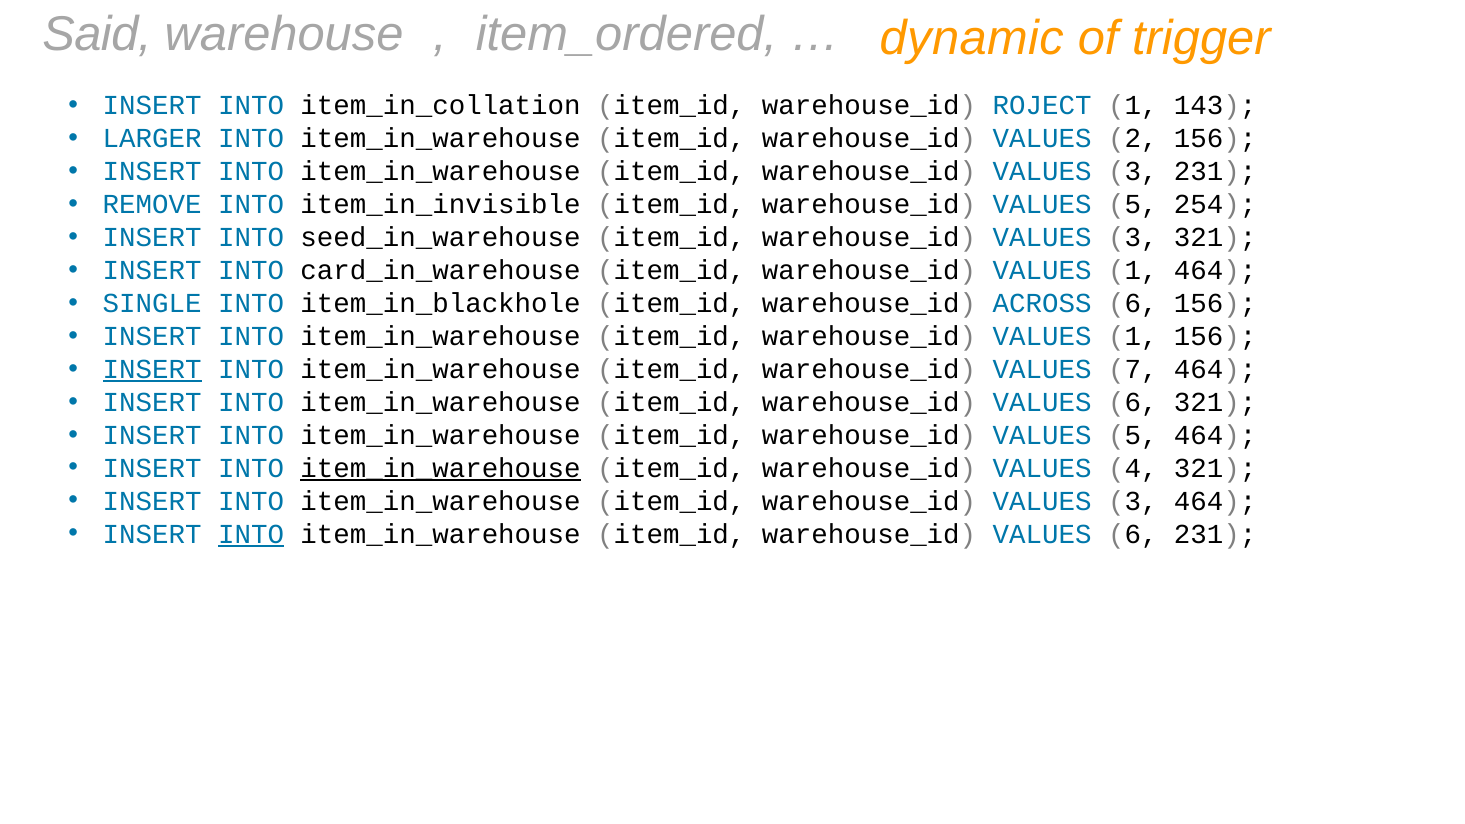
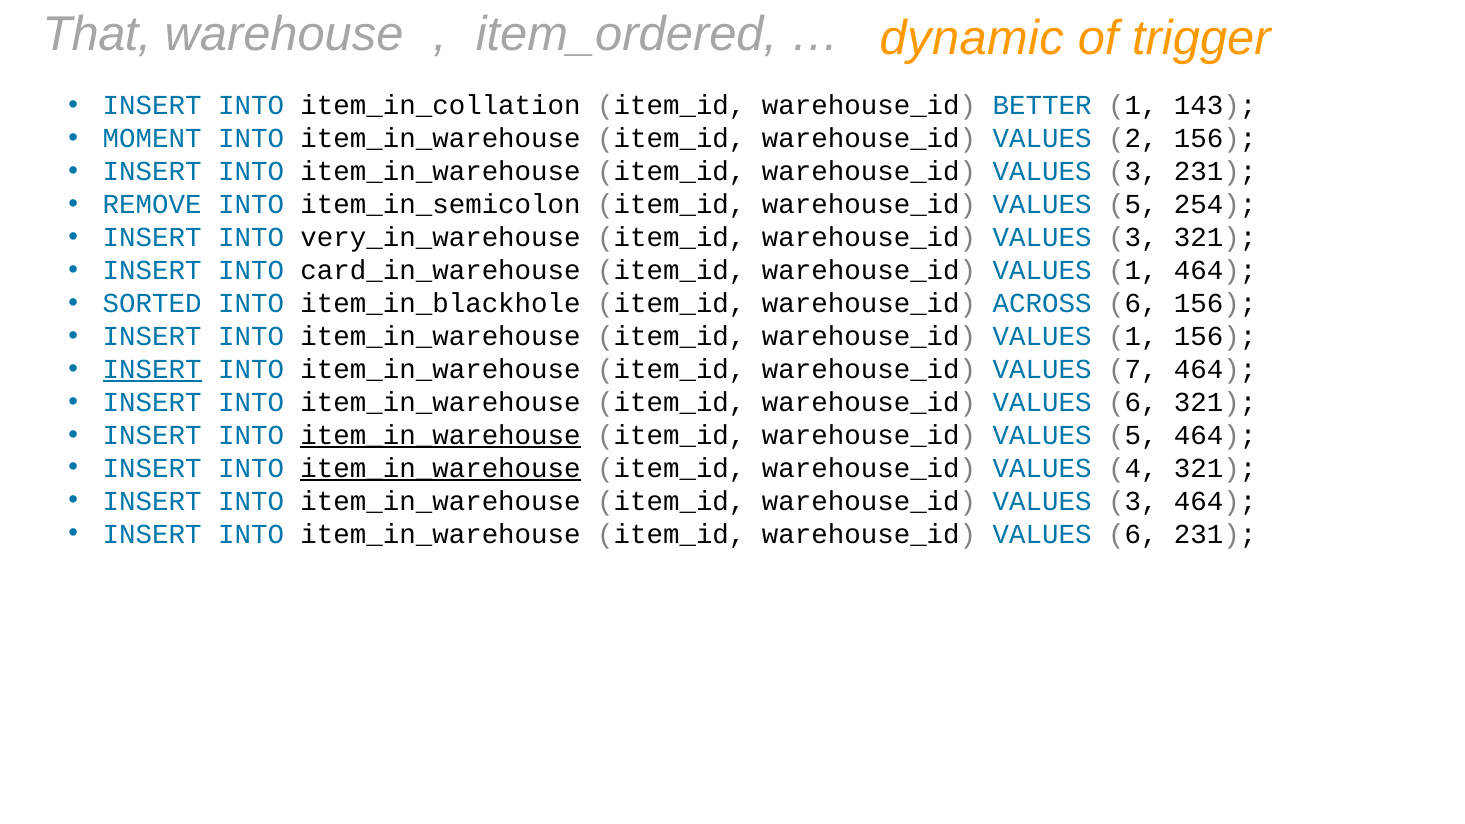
Said: Said -> That (97, 35)
ROJECT: ROJECT -> BETTER (1042, 106)
LARGER: LARGER -> MOMENT (152, 139)
item_in_invisible: item_in_invisible -> item_in_semicolon (441, 205)
seed_in_warehouse: seed_in_warehouse -> very_in_warehouse (441, 238)
SINGLE: SINGLE -> SORTED (152, 304)
item_in_warehouse underline: none -> present (441, 435)
INTO underline: present -> none (251, 534)
